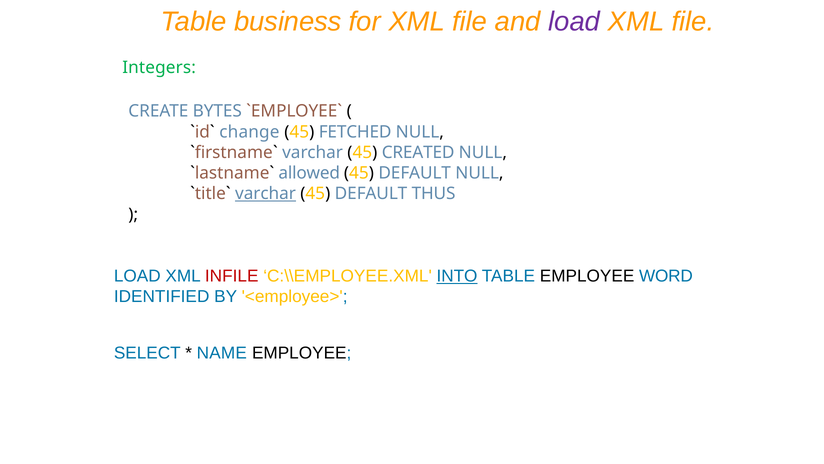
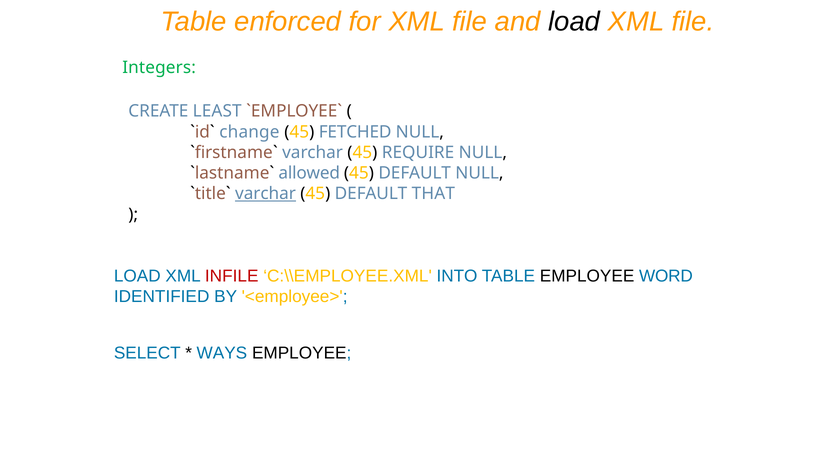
business: business -> enforced (288, 21)
load colour: purple -> black (574, 21)
BYTES: BYTES -> LEAST (217, 111)
CREATED: CREATED -> REQUIRE (418, 152)
THUS: THUS -> THAT (433, 194)
INTO underline: present -> none (457, 276)
NAME: NAME -> WAYS (222, 353)
